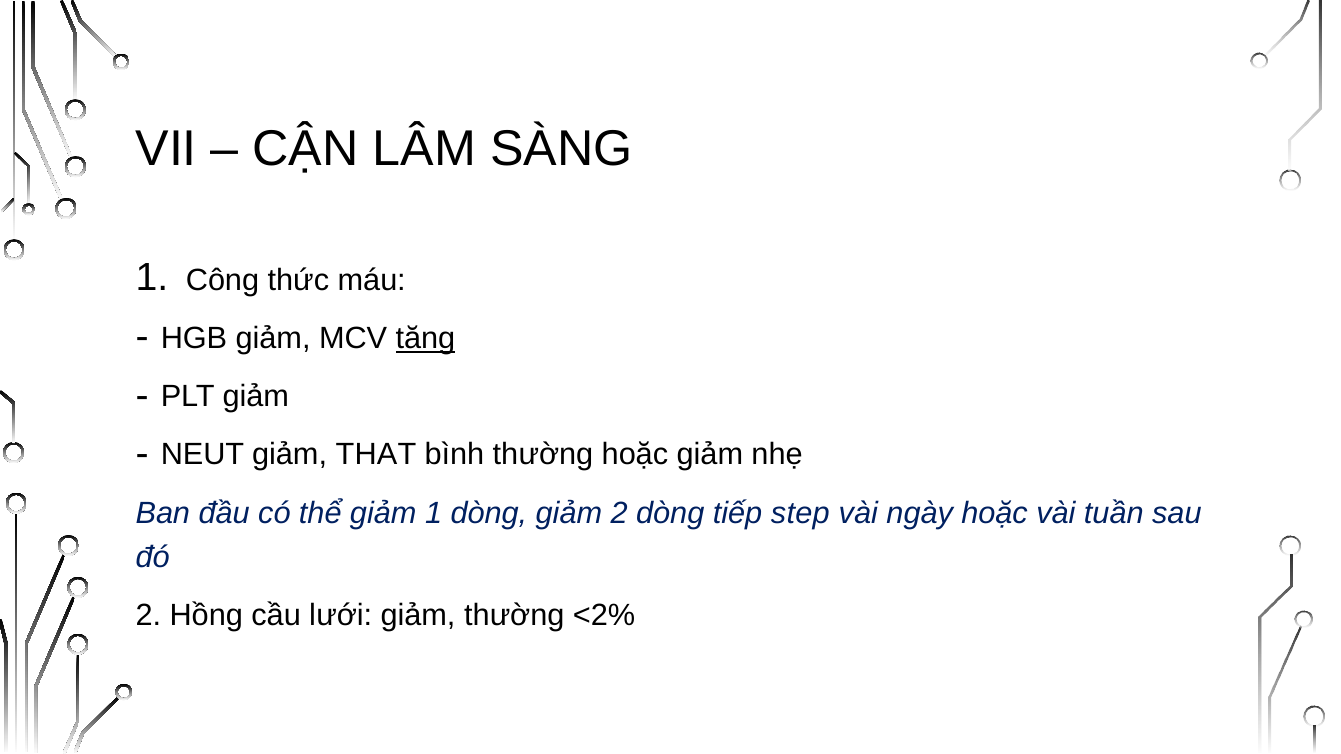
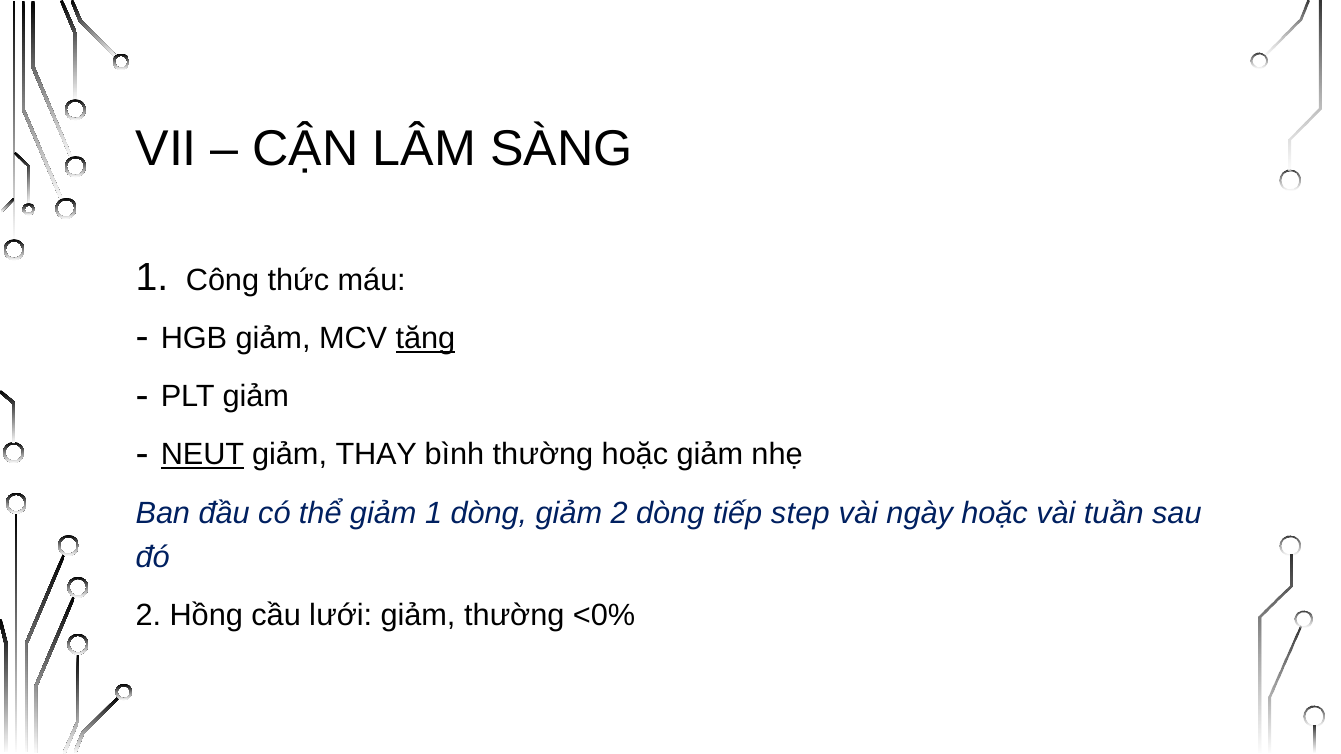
NEUT underline: none -> present (202, 455)
THAT: THAT -> THAY (376, 455)
<2%: <2% -> <0% (604, 616)
